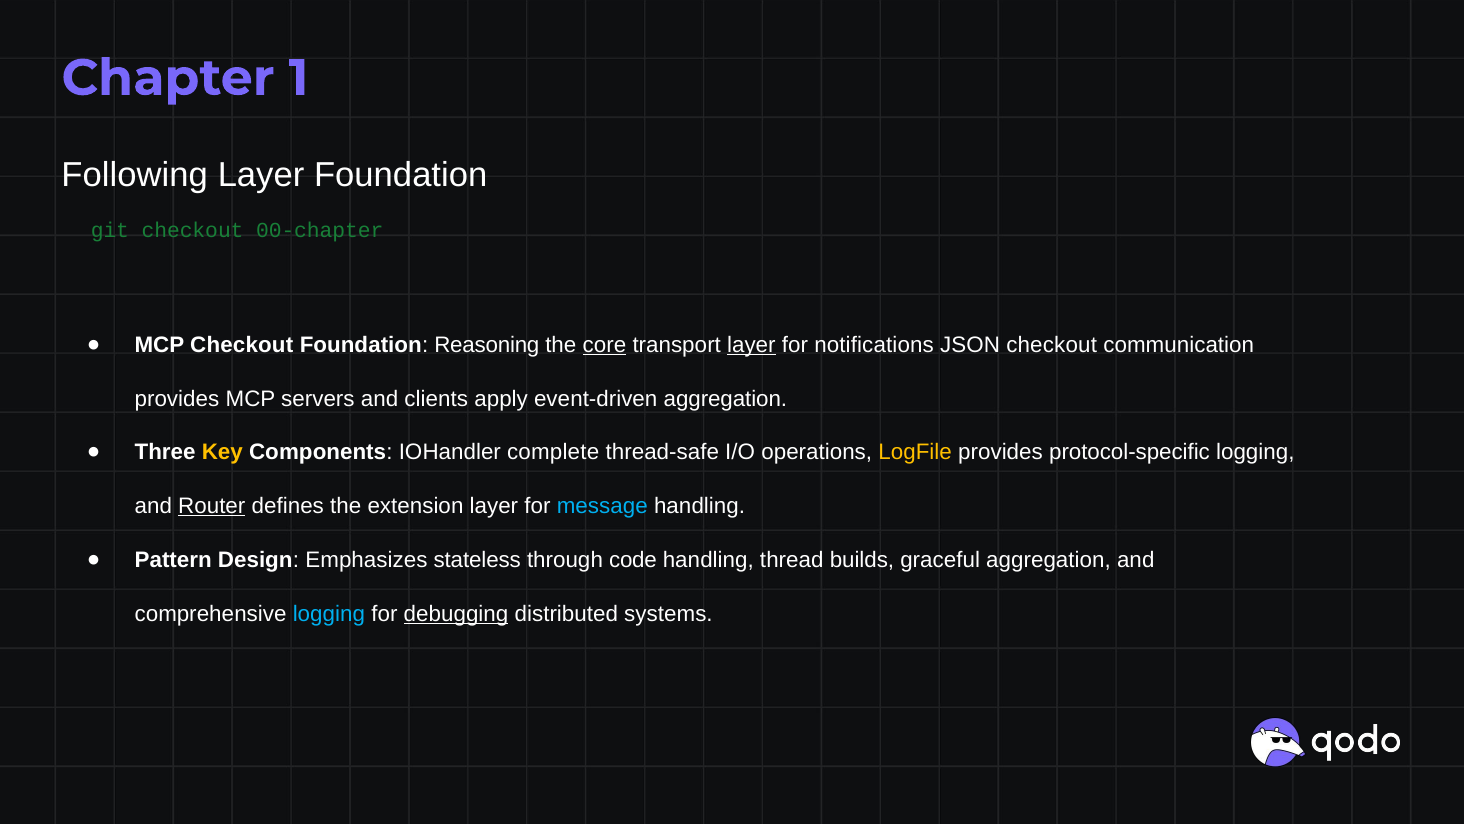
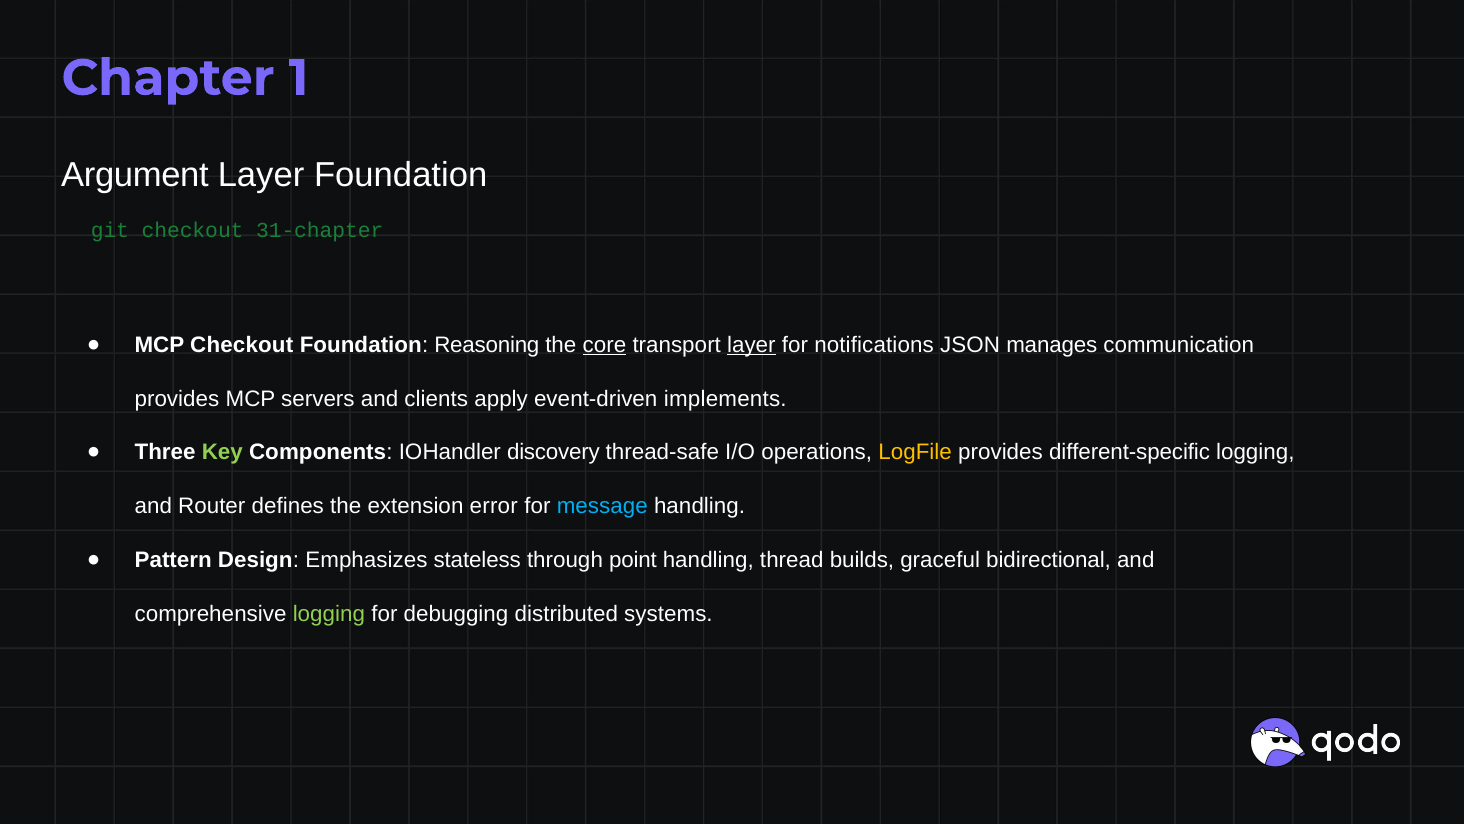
Following: Following -> Argument (135, 175)
00-chapter: 00-chapter -> 31-chapter (320, 231)
JSON checkout: checkout -> manages (1052, 345)
event-driven aggregation: aggregation -> implements (725, 398)
Key colour: yellow -> light green (222, 452)
complete: complete -> discovery (553, 452)
protocol-specific: protocol-specific -> different-specific (1130, 452)
Router underline: present -> none (212, 506)
extension layer: layer -> error (494, 506)
code: code -> point (633, 560)
graceful aggregation: aggregation -> bidirectional (1049, 560)
logging colour: light blue -> light green (329, 613)
debugging underline: present -> none (456, 613)
